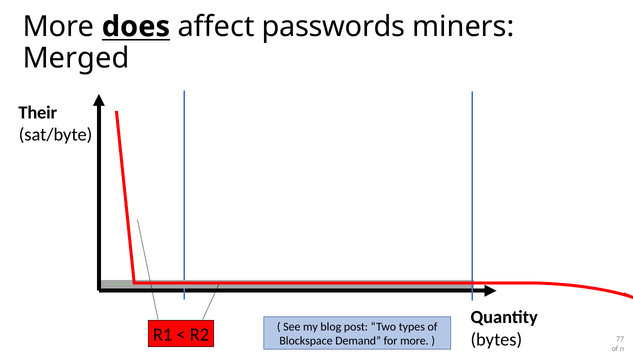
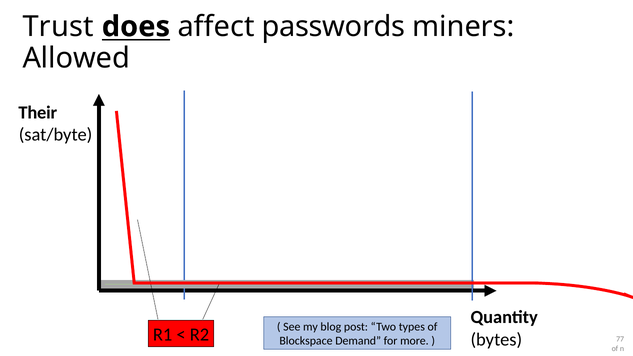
More: More -> Trust (58, 27)
Merged: Merged -> Allowed (76, 58)
